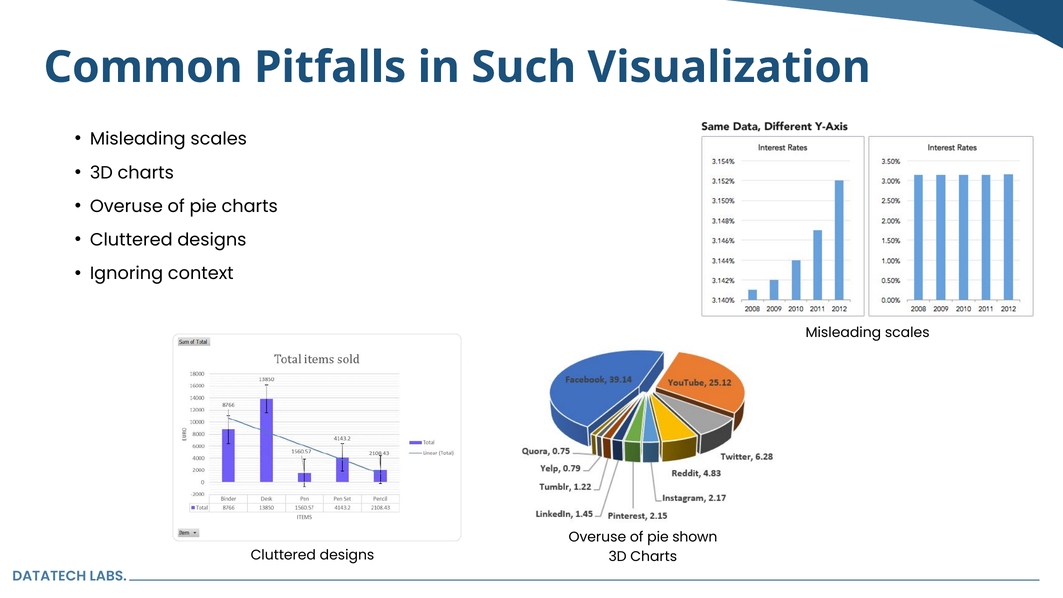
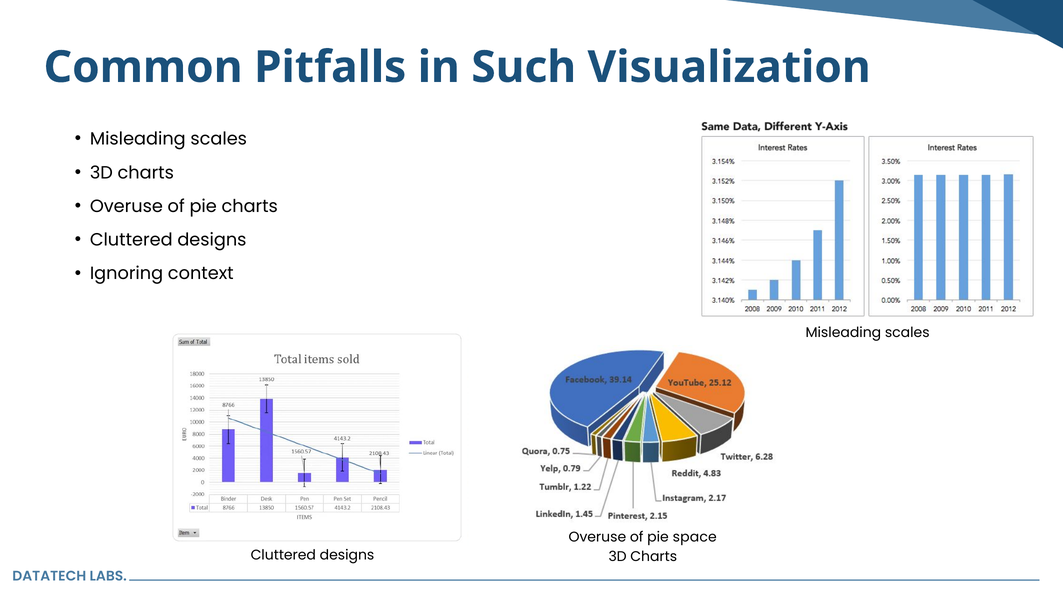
shown: shown -> space (695, 537)
